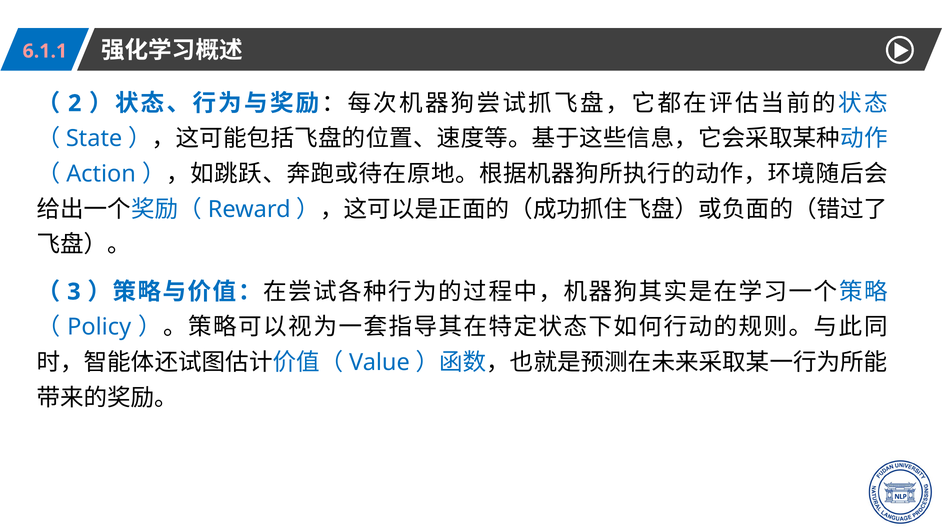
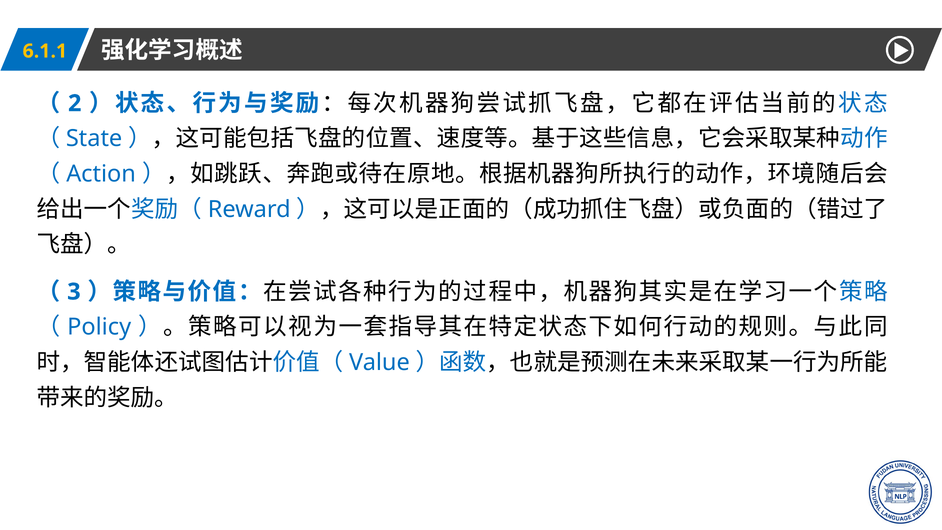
6.1.1 colour: pink -> yellow (45, 51)
